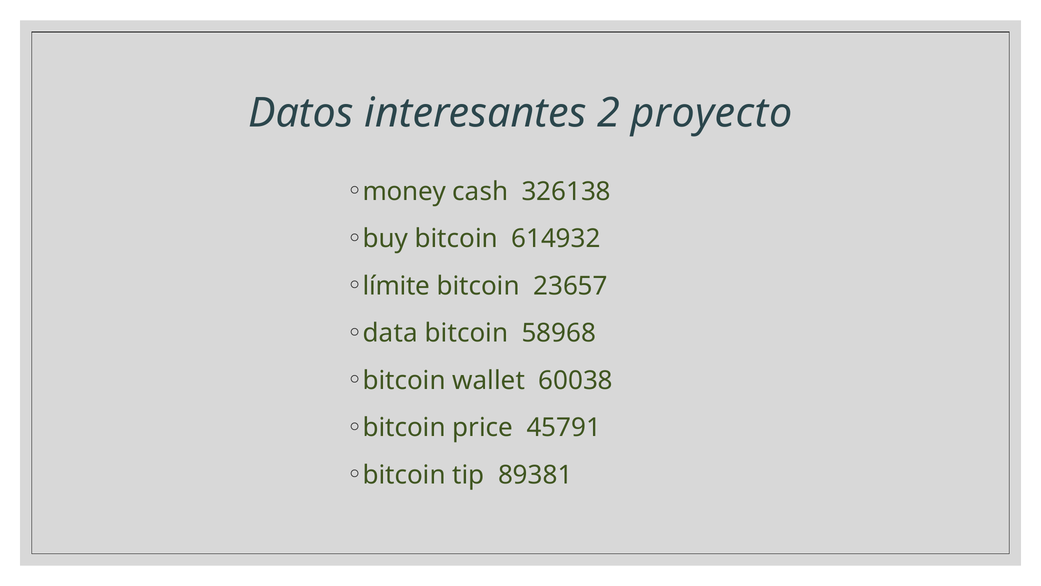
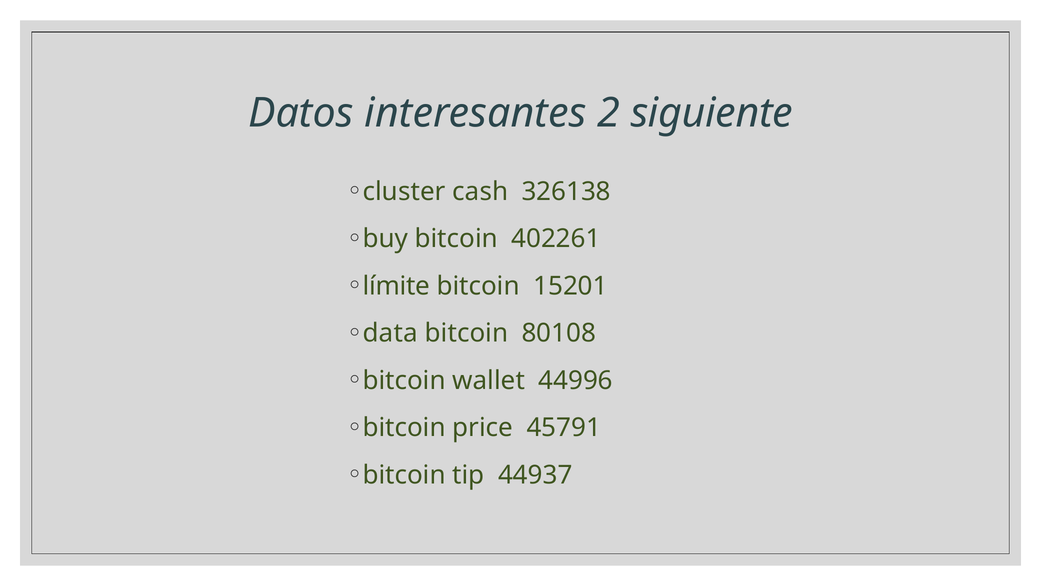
proyecto: proyecto -> siguiente (712, 113)
money: money -> cluster (404, 191)
614932: 614932 -> 402261 (556, 239)
23657: 23657 -> 15201 (570, 286)
58968: 58968 -> 80108 (559, 333)
60038: 60038 -> 44996 (576, 380)
89381: 89381 -> 44937 (535, 475)
